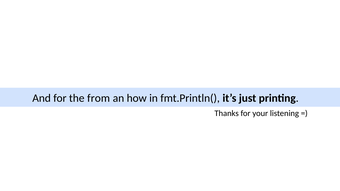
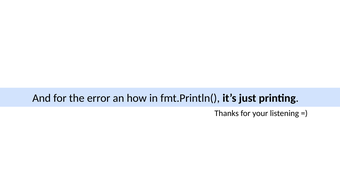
from: from -> error (99, 98)
